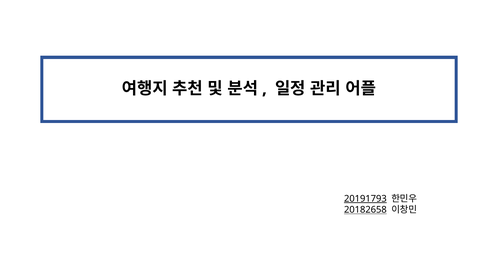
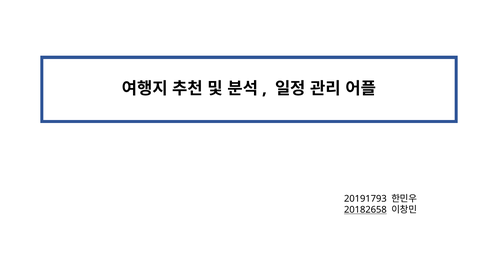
20191793 underline: present -> none (365, 199)
